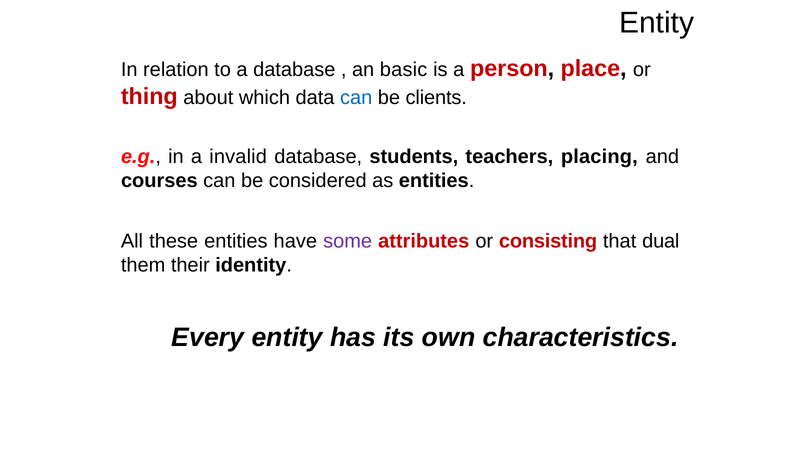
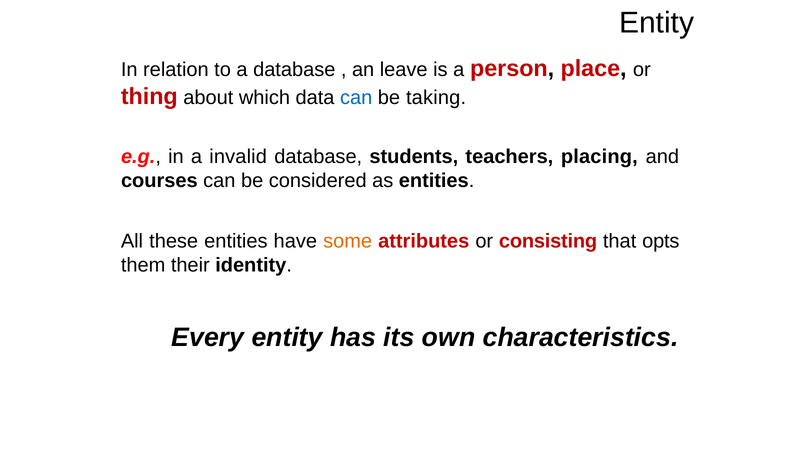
basic: basic -> leave (404, 70)
clients: clients -> taking (436, 98)
some colour: purple -> orange (348, 241)
dual: dual -> opts (661, 241)
